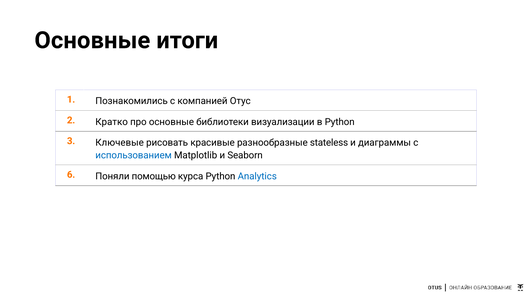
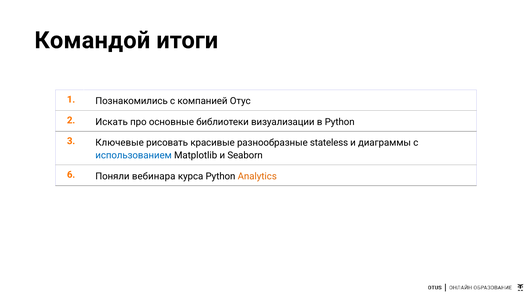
Основные: Основные -> Командой (92, 40)
Кратко: Кратко -> Искать (112, 122)
помощью: помощью -> вебинара (154, 176)
Analytics colour: blue -> orange (257, 176)
